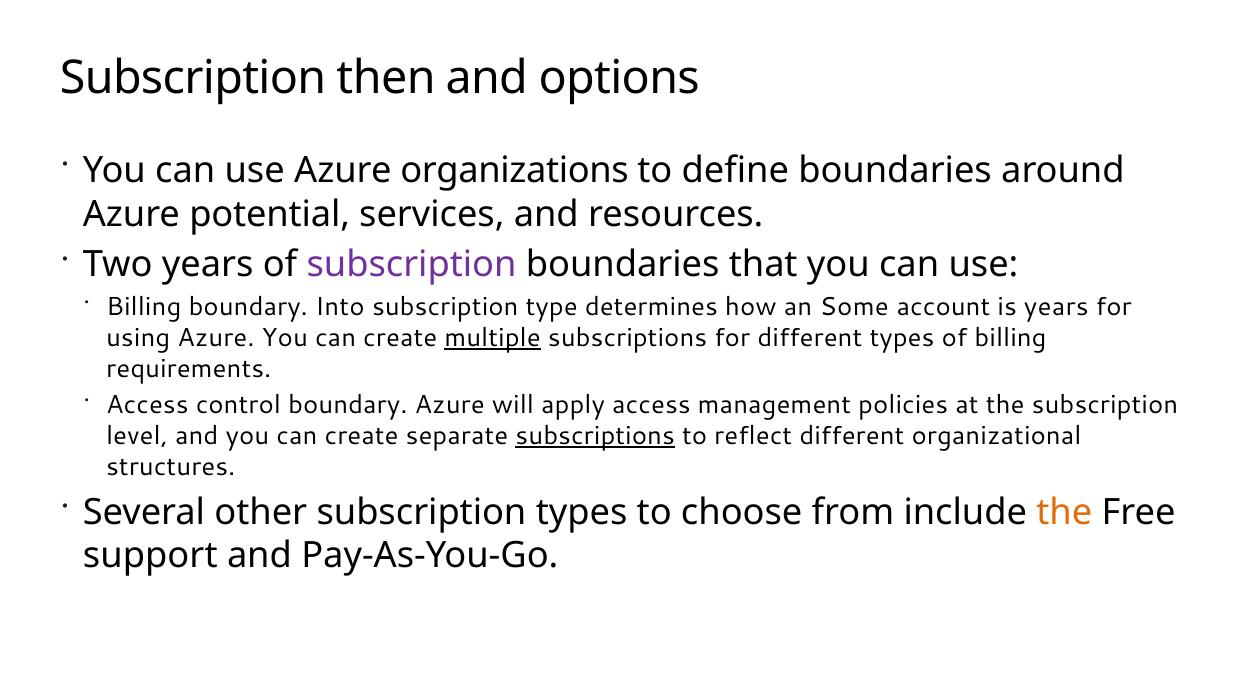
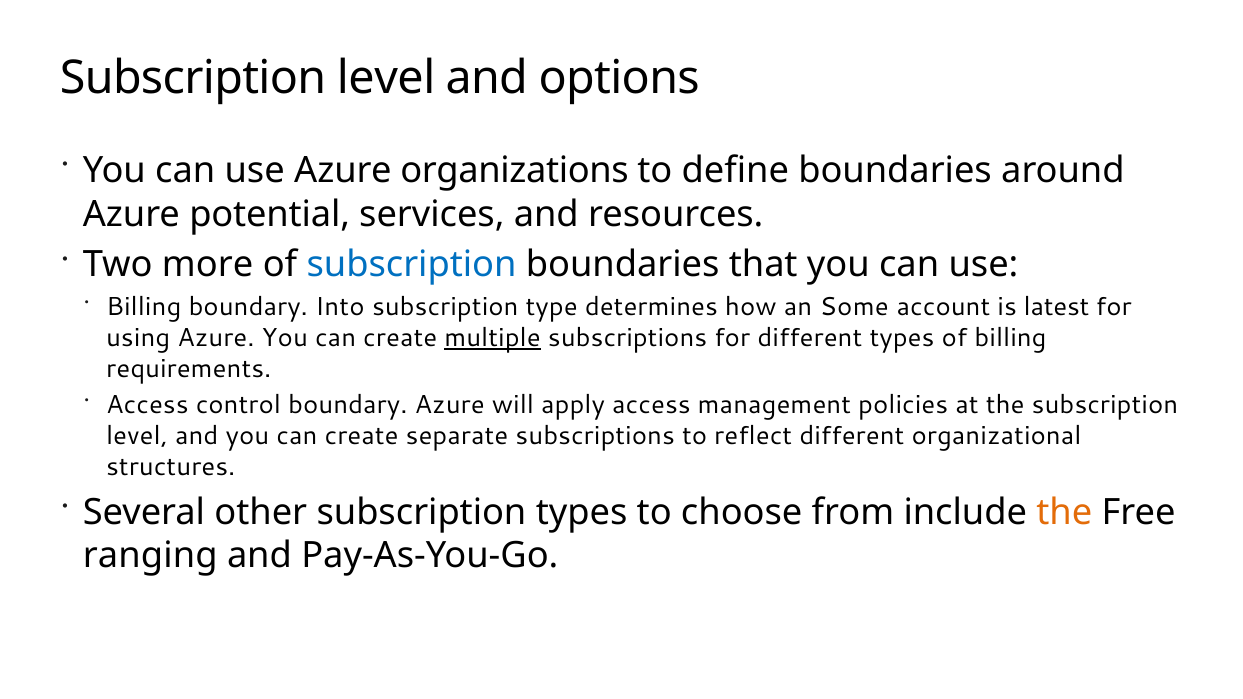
then: then -> level (386, 78)
Two years: years -> more (208, 265)
subscription colour: purple -> blue (412, 265)
is years: years -> latest (1057, 307)
subscriptions underline: present -> none (595, 436)
support: support -> ranging (150, 556)
